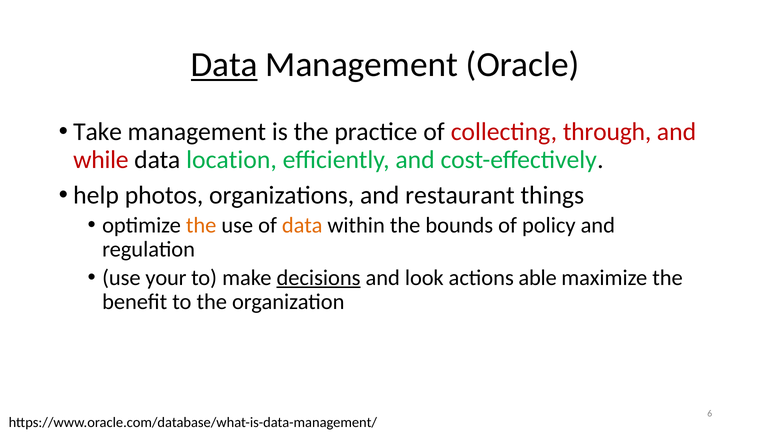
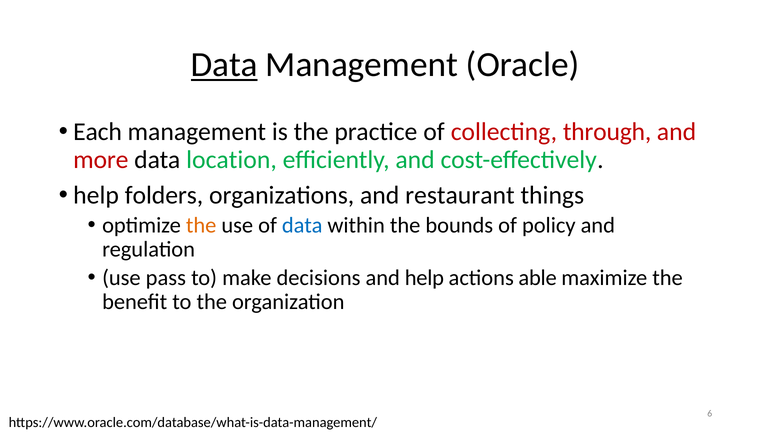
Take: Take -> Each (98, 132)
while: while -> more (101, 160)
photos: photos -> folders (164, 196)
data colour: orange -> blue (302, 226)
your: your -> pass (166, 278)
decisions underline: present -> none (319, 278)
and look: look -> help (424, 278)
